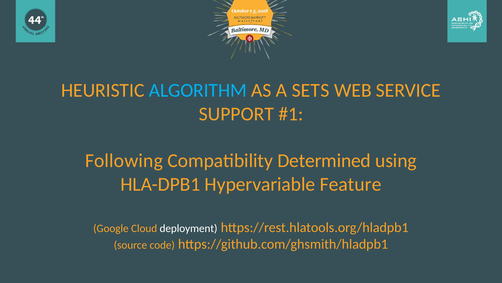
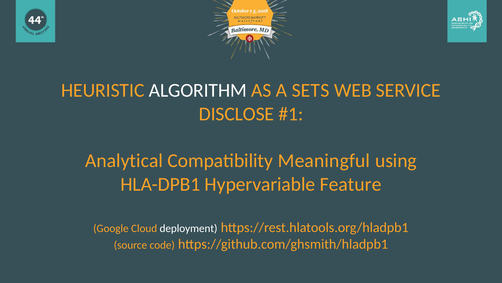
ALGORITHM colour: light blue -> white (198, 90)
SUPPORT: SUPPORT -> DISCLOSE (236, 114)
Following: Following -> Analytical (124, 161)
Determined: Determined -> Meaningful (324, 161)
